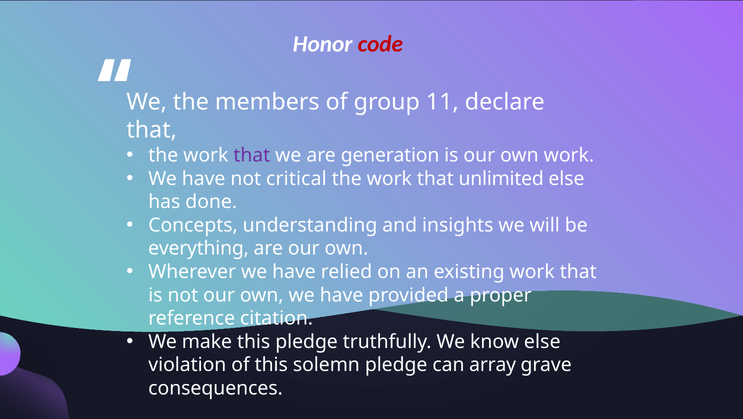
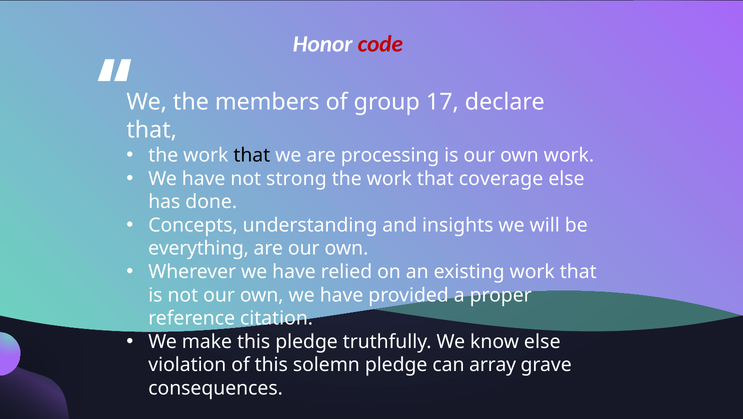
11: 11 -> 17 (442, 102)
that colour: purple -> black (252, 155)
generation: generation -> processing (390, 155)
critical: critical -> strong (296, 179)
unlimited: unlimited -> coverage (501, 179)
